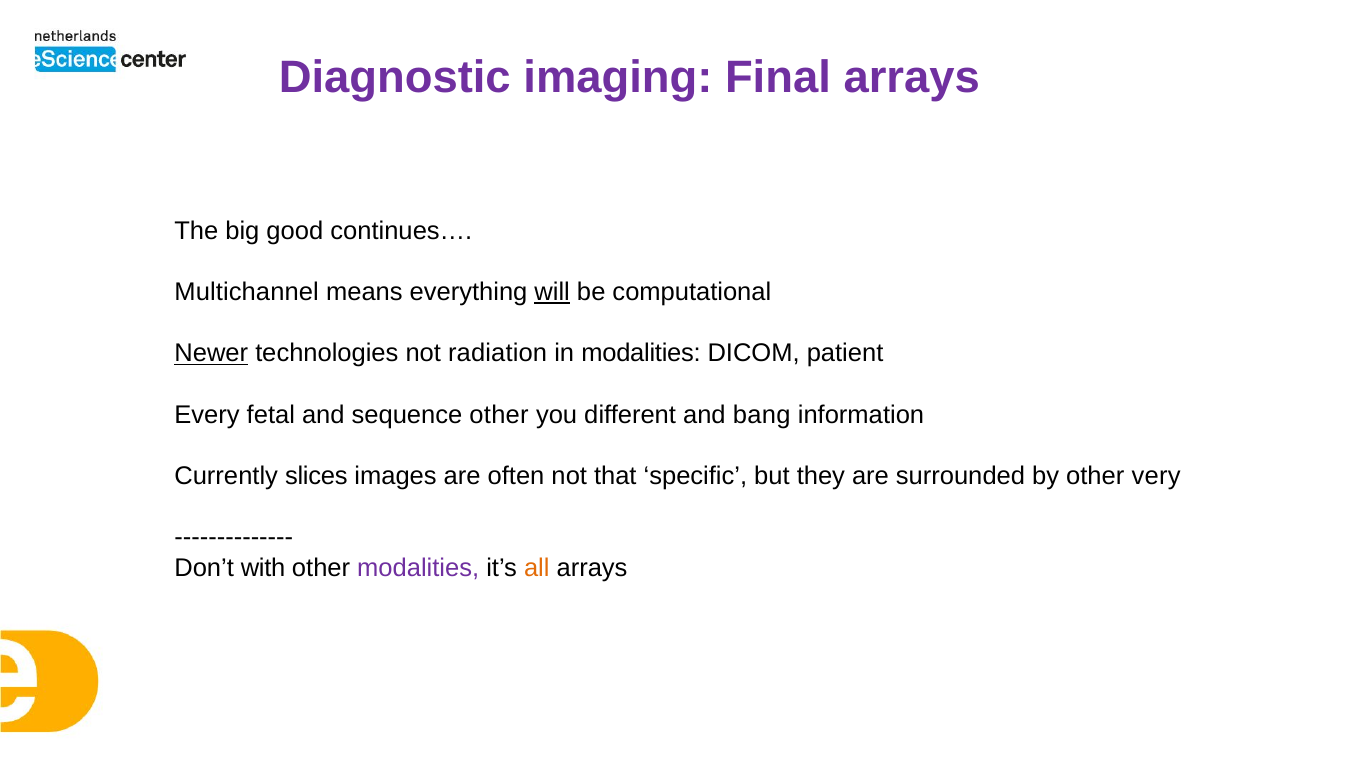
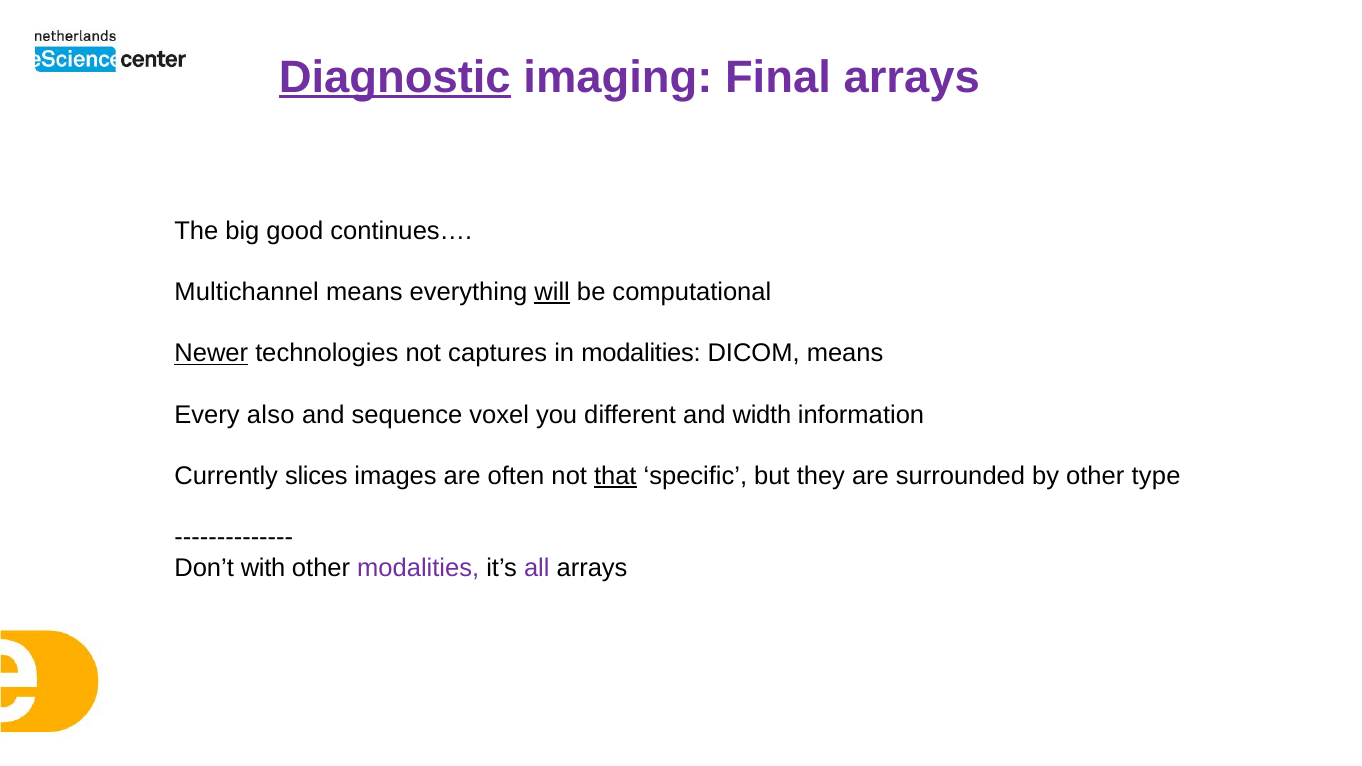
Diagnostic underline: none -> present (395, 77)
radiation: radiation -> captures (498, 353)
DICOM patient: patient -> means (845, 353)
fetal: fetal -> also (271, 415)
sequence other: other -> voxel (499, 415)
bang: bang -> width (762, 415)
that underline: none -> present (615, 476)
very: very -> type (1156, 476)
all colour: orange -> purple (537, 568)
